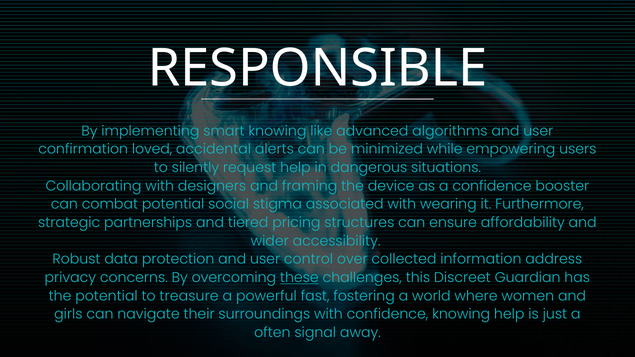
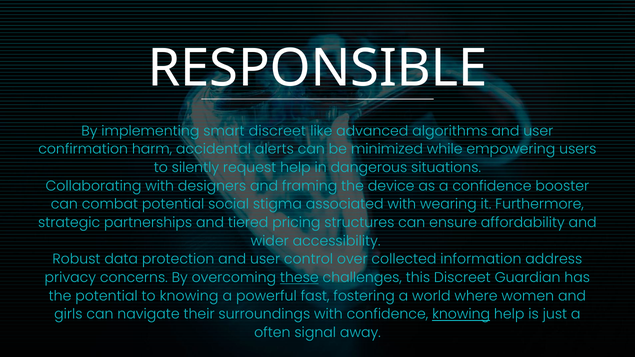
smart knowing: knowing -> discreet (277, 131)
loved: loved -> harm (152, 149)
to treasure: treasure -> knowing (189, 296)
knowing underline: none -> present (461, 314)
